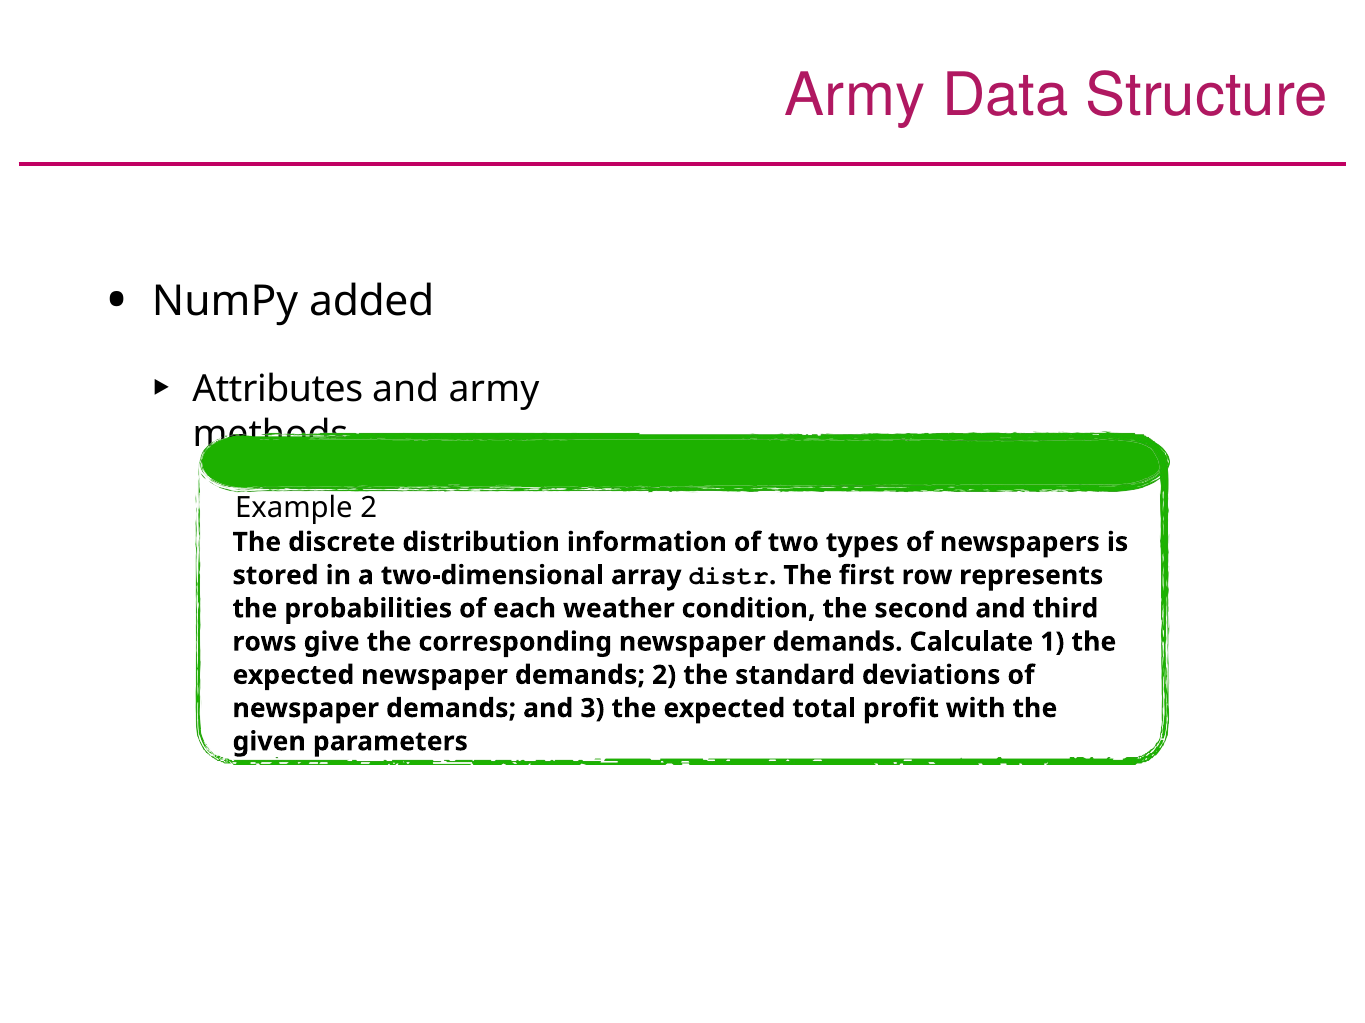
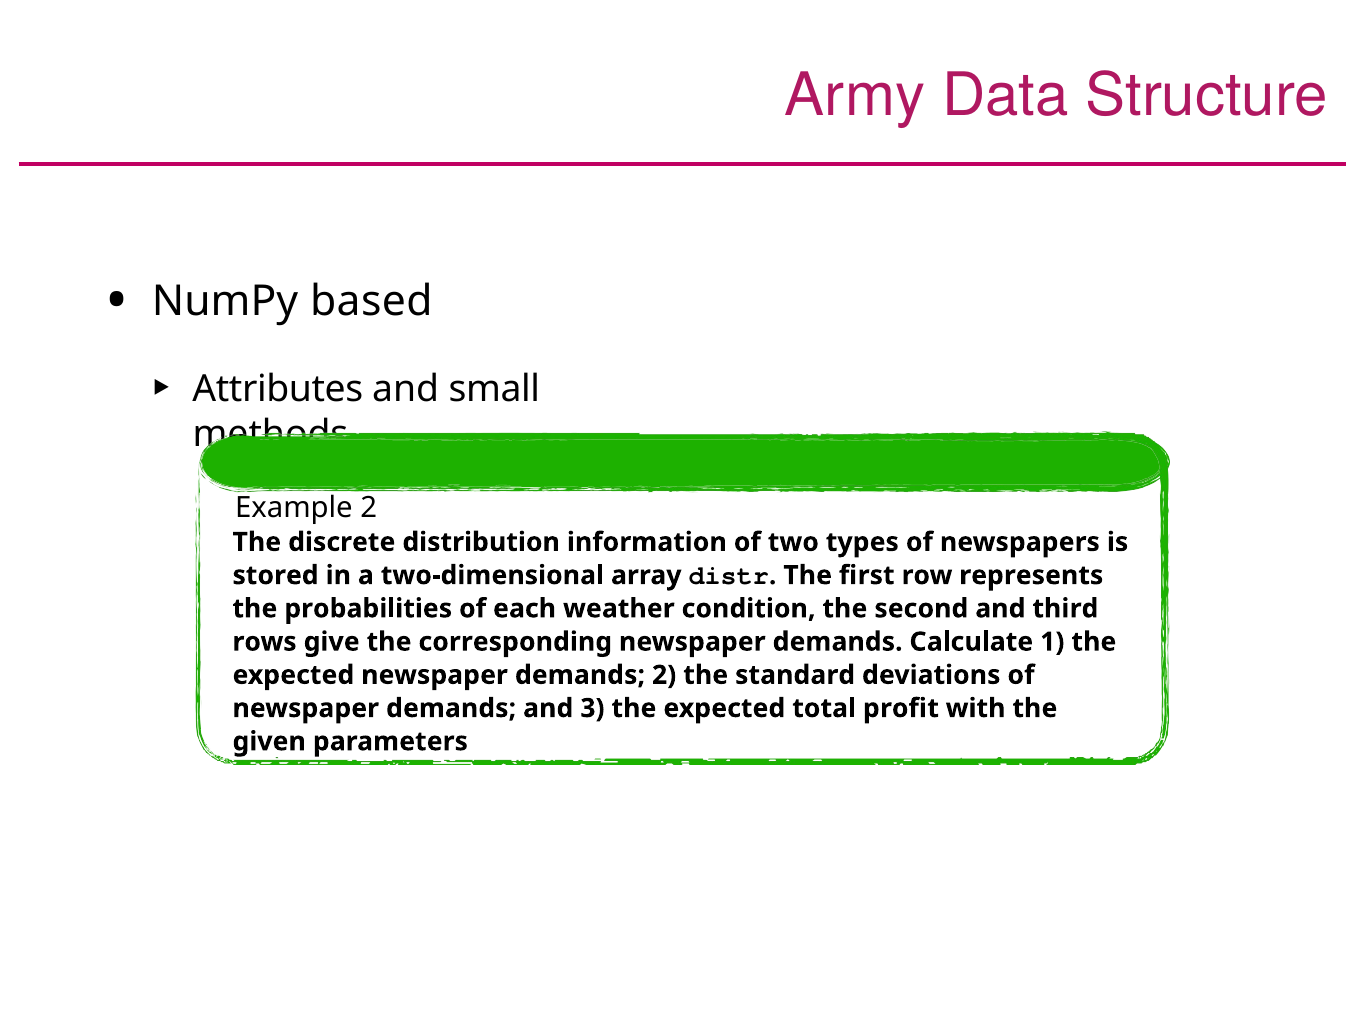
added: added -> based (371, 301)
and army: army -> small (494, 390)
